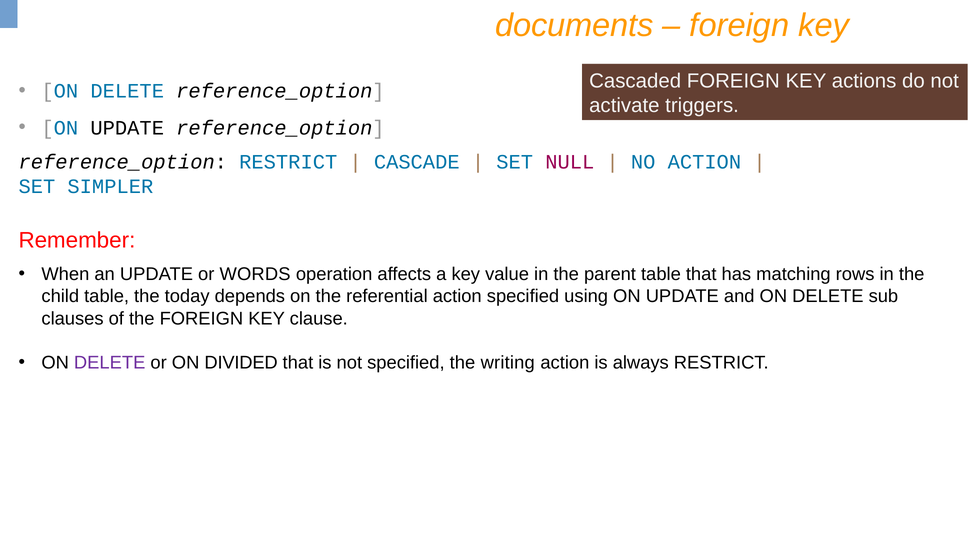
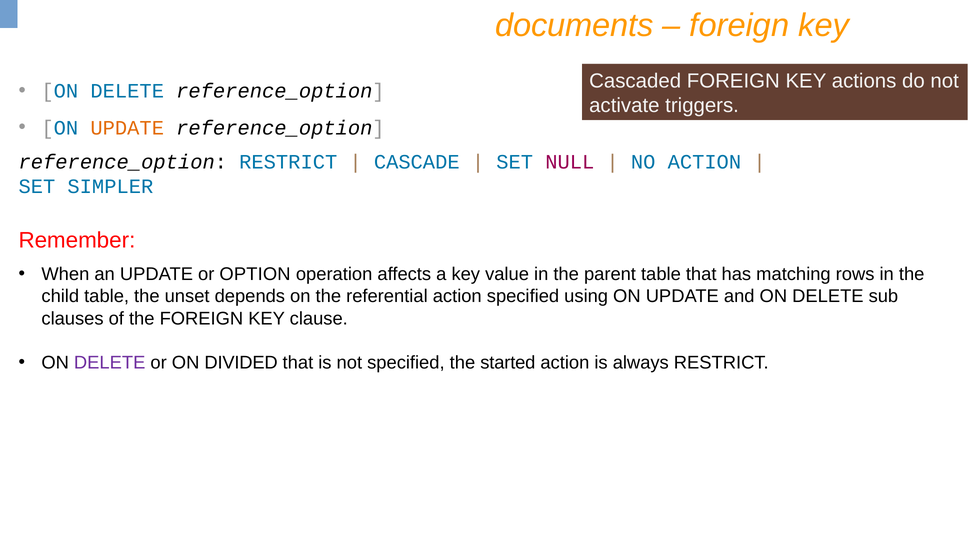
UPDATE colour: black -> orange (127, 128)
WORDS: WORDS -> OPTION (255, 274)
today: today -> unset (187, 296)
writing: writing -> started (508, 362)
